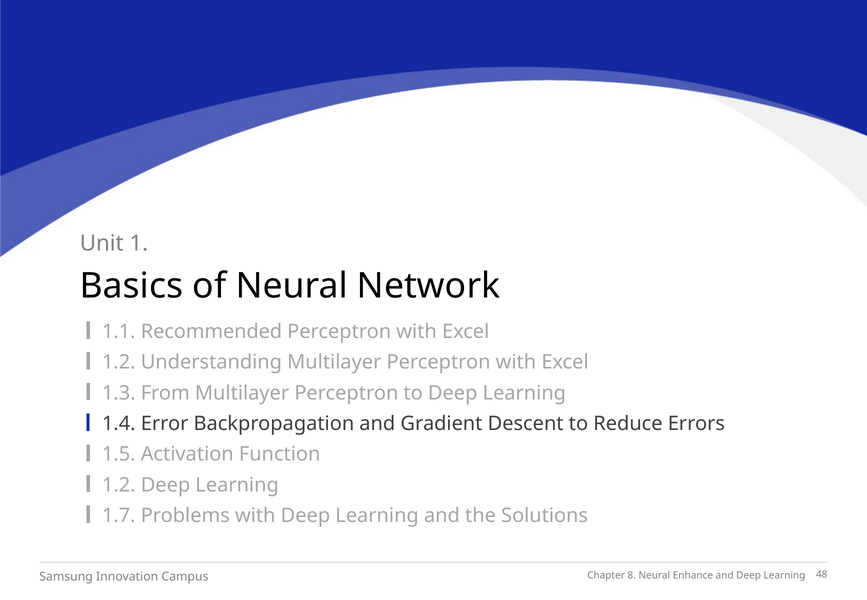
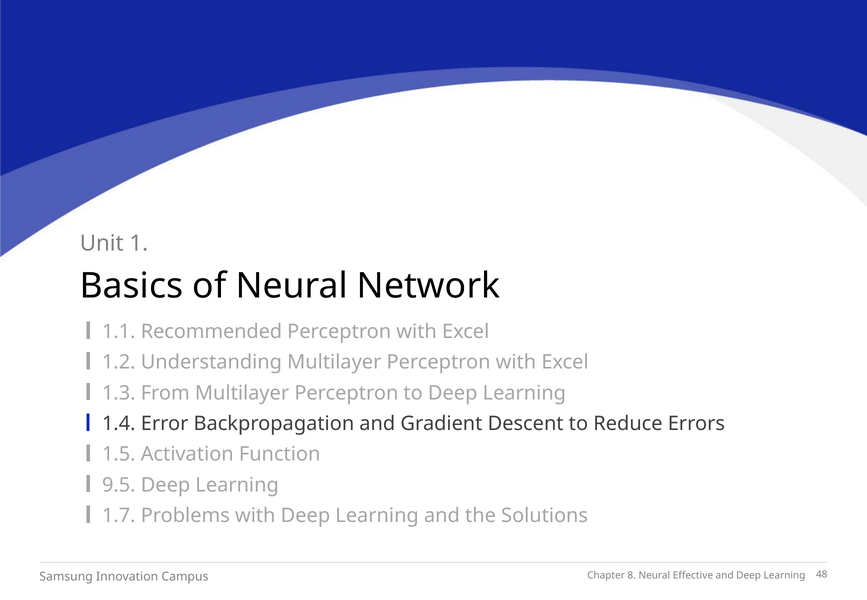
1.2: 1.2 -> 9.5 (119, 485)
Enhance: Enhance -> Effective (693, 576)
